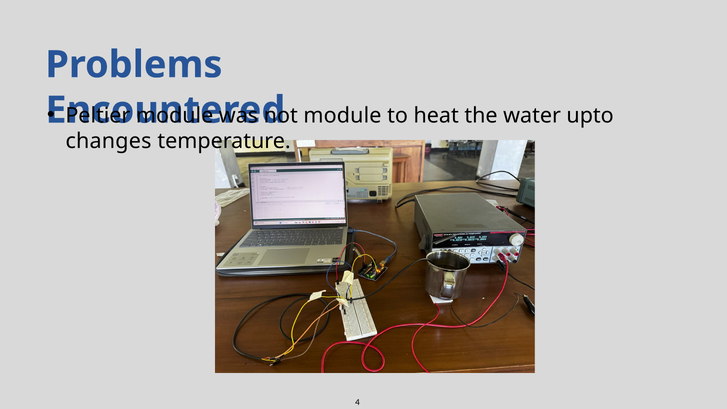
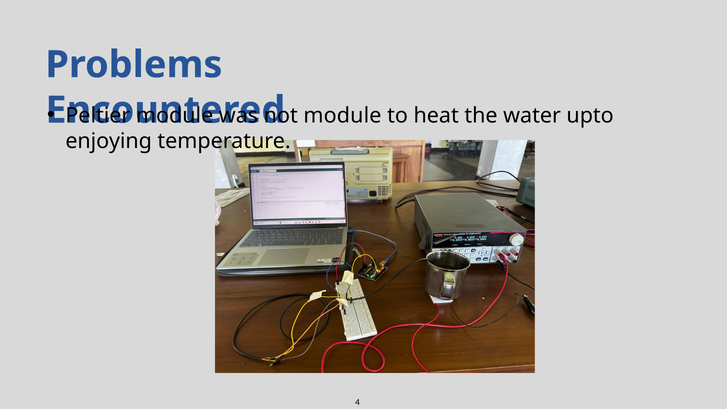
changes: changes -> enjoying (109, 141)
